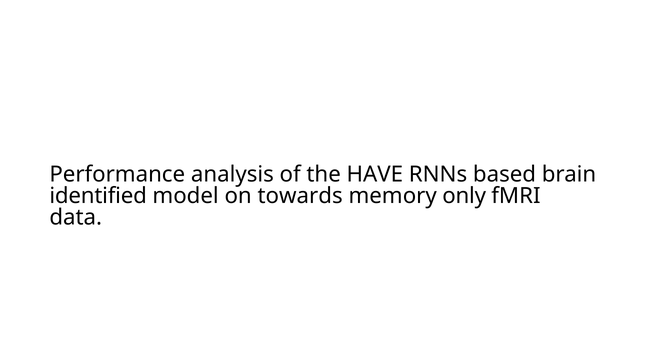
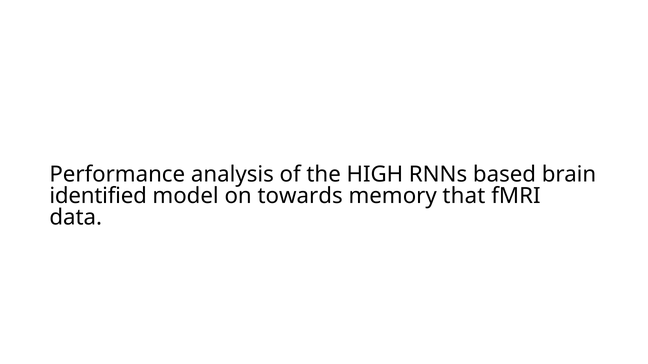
HAVE: HAVE -> HIGH (375, 174)
only: only -> that (464, 196)
